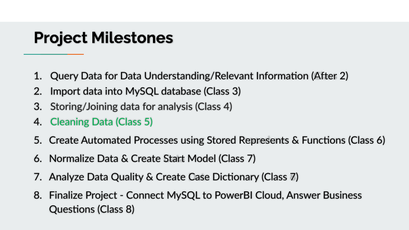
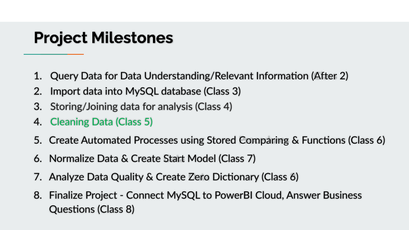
Represents: Represents -> Comparing (264, 140)
Case: Case -> Zero (199, 177)
Dictionary Class 7: 7 -> 6 (294, 177)
